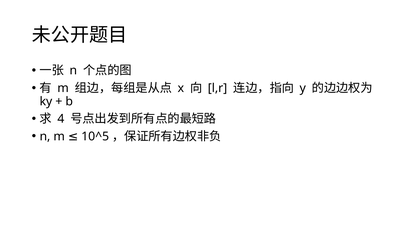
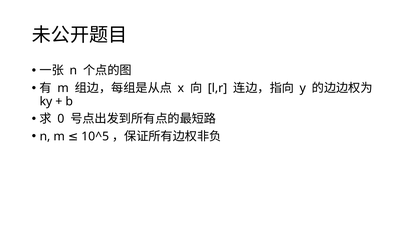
4: 4 -> 0 (61, 119)
